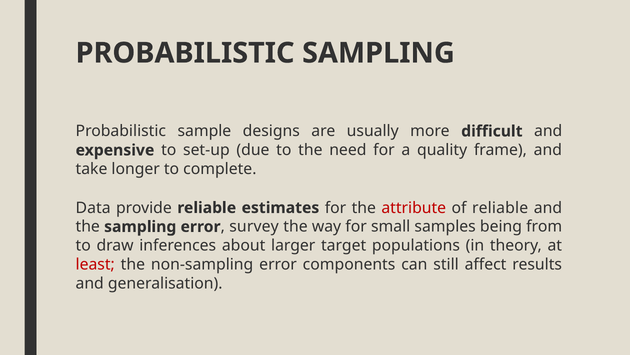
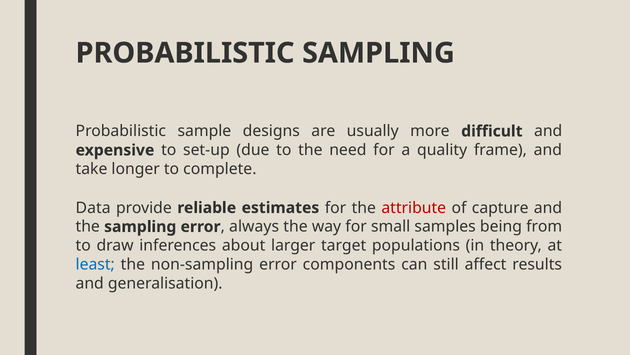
of reliable: reliable -> capture (500, 207)
survey: survey -> always (254, 226)
least colour: red -> blue (95, 264)
